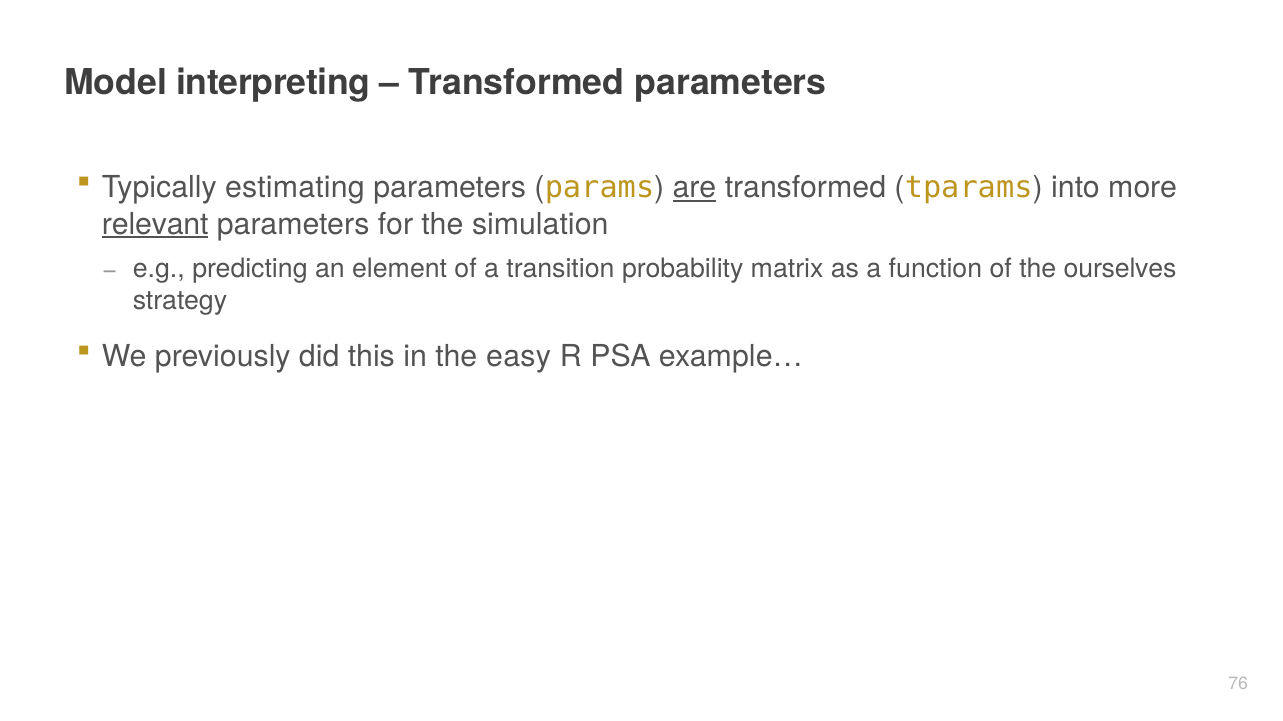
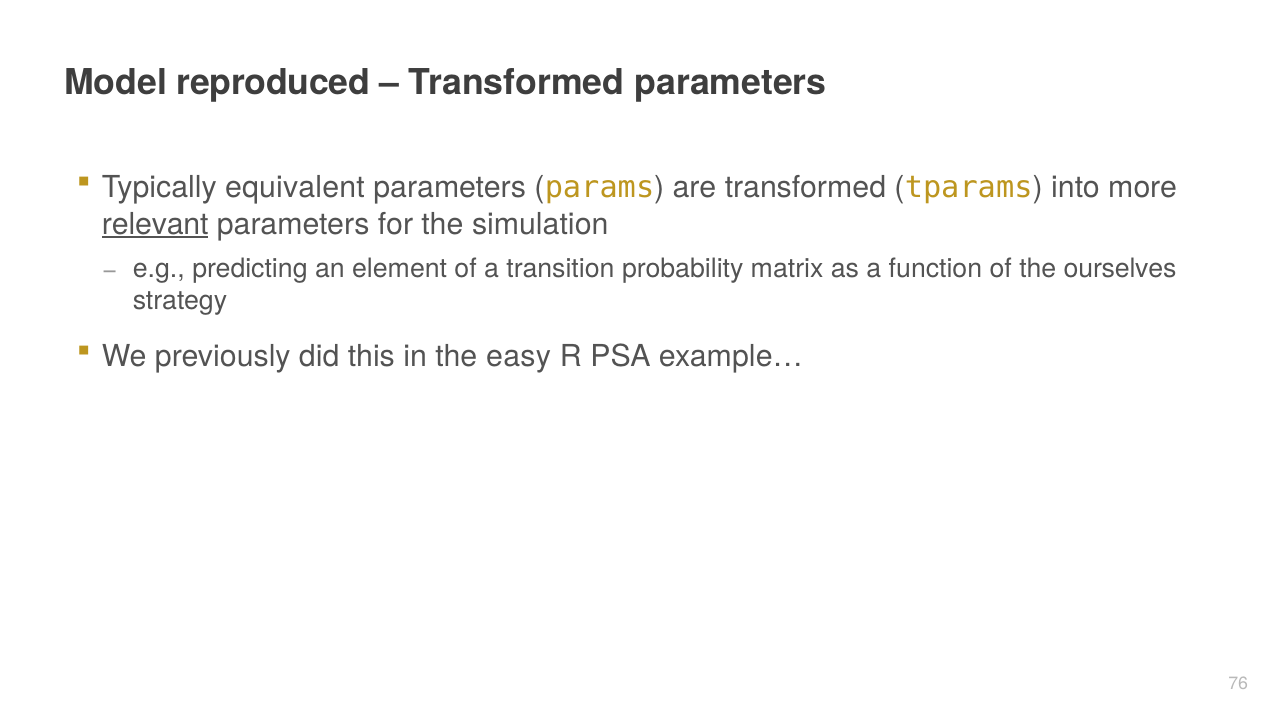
interpreting: interpreting -> reproduced (273, 83)
estimating: estimating -> equivalent (295, 188)
are underline: present -> none (694, 188)
